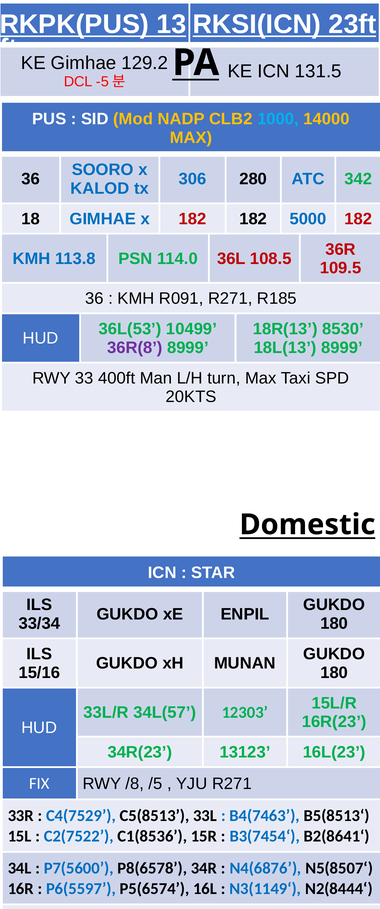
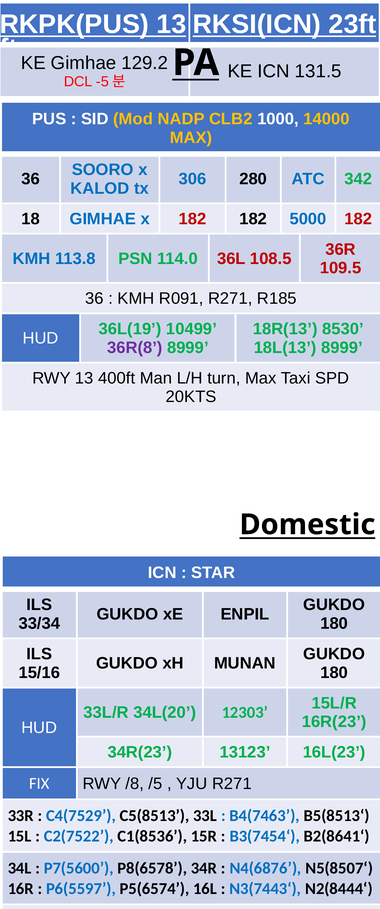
1000 colour: light blue -> white (278, 119)
36L(53: 36L(53 -> 36L(19 (130, 329)
RWY 33: 33 -> 13 (84, 378)
34L(57: 34L(57 -> 34L(20 (165, 713)
N3(1149‘: N3(1149‘ -> N3(7443‘ (265, 889)
